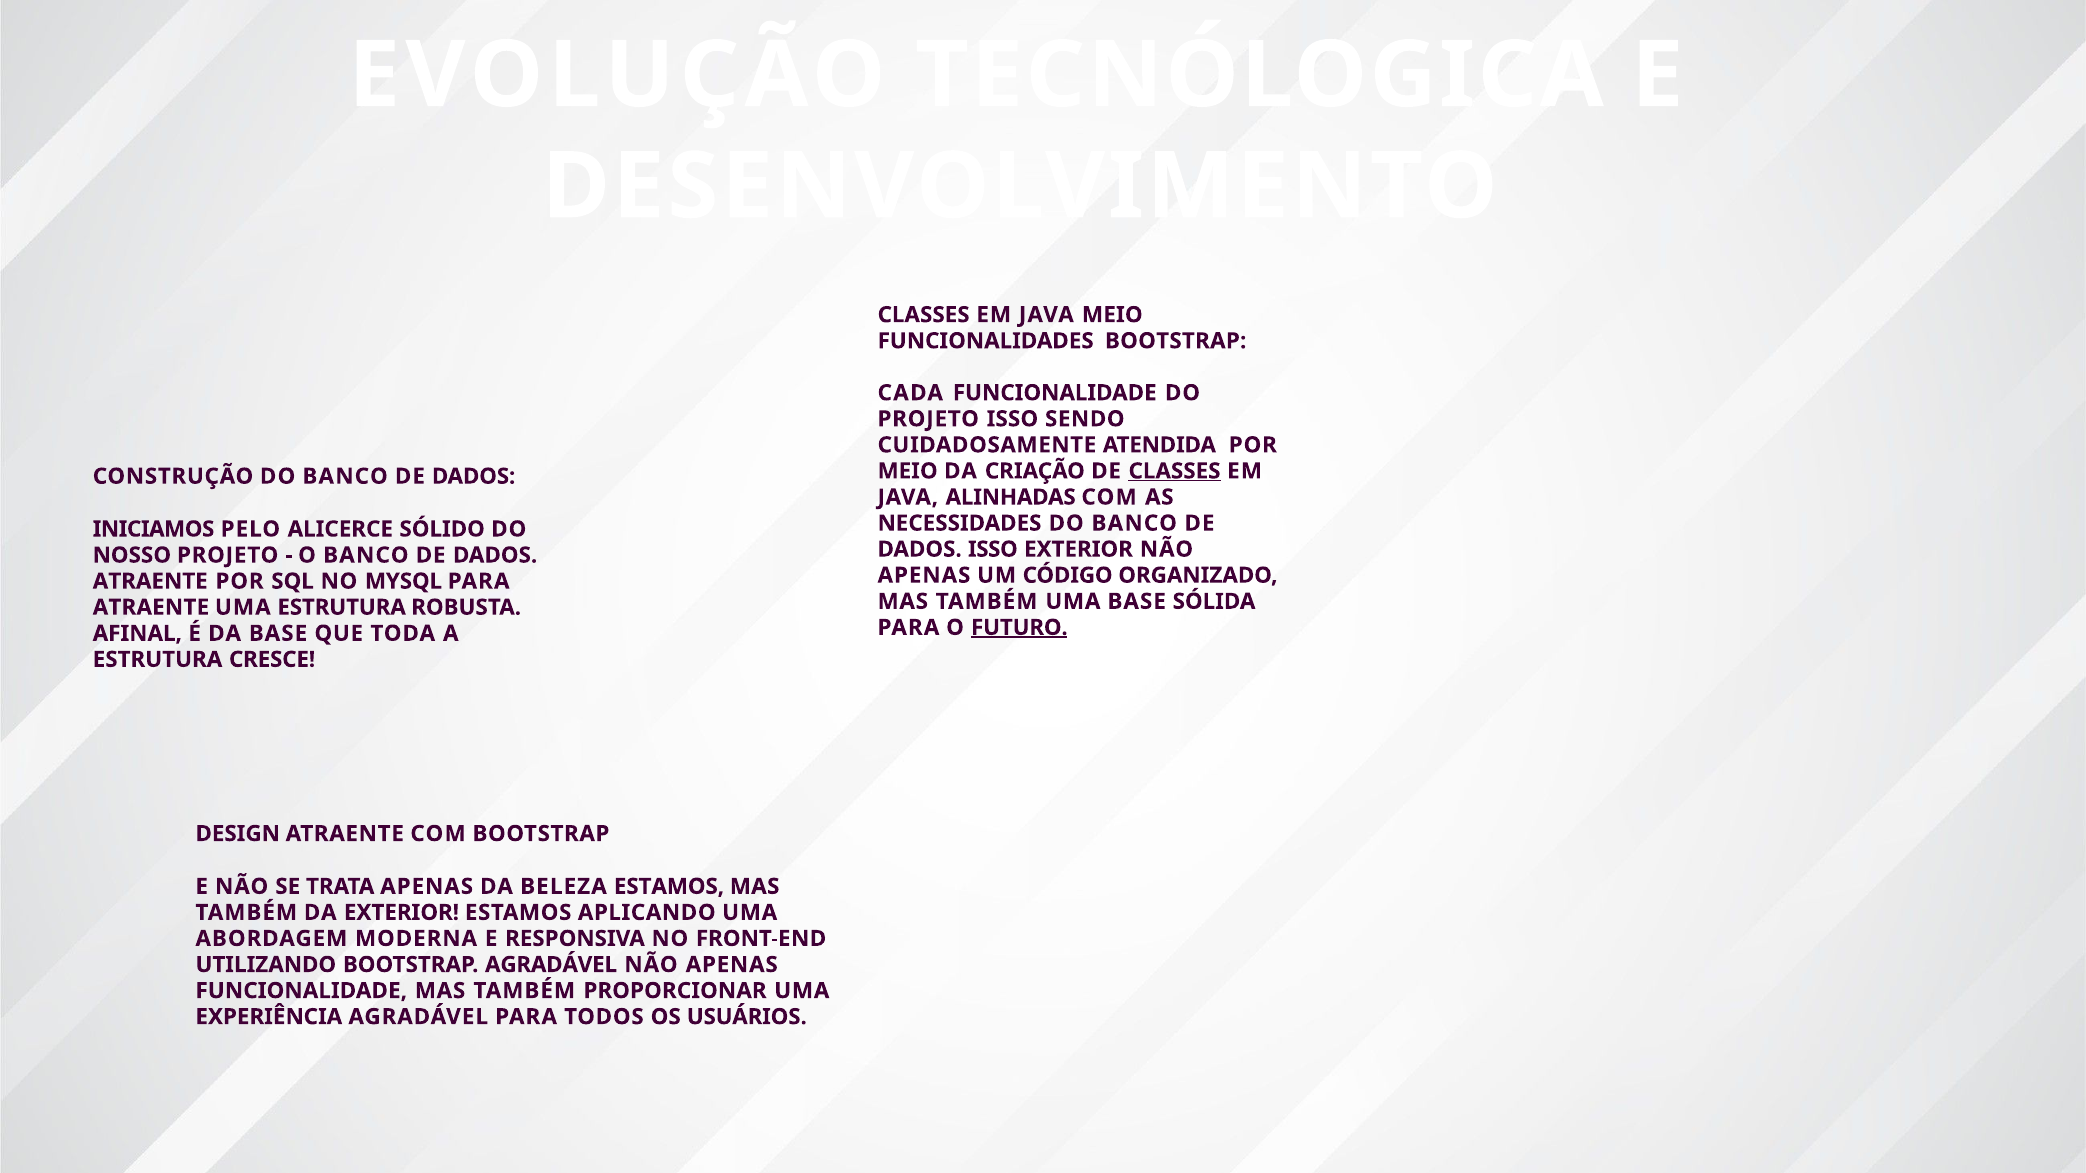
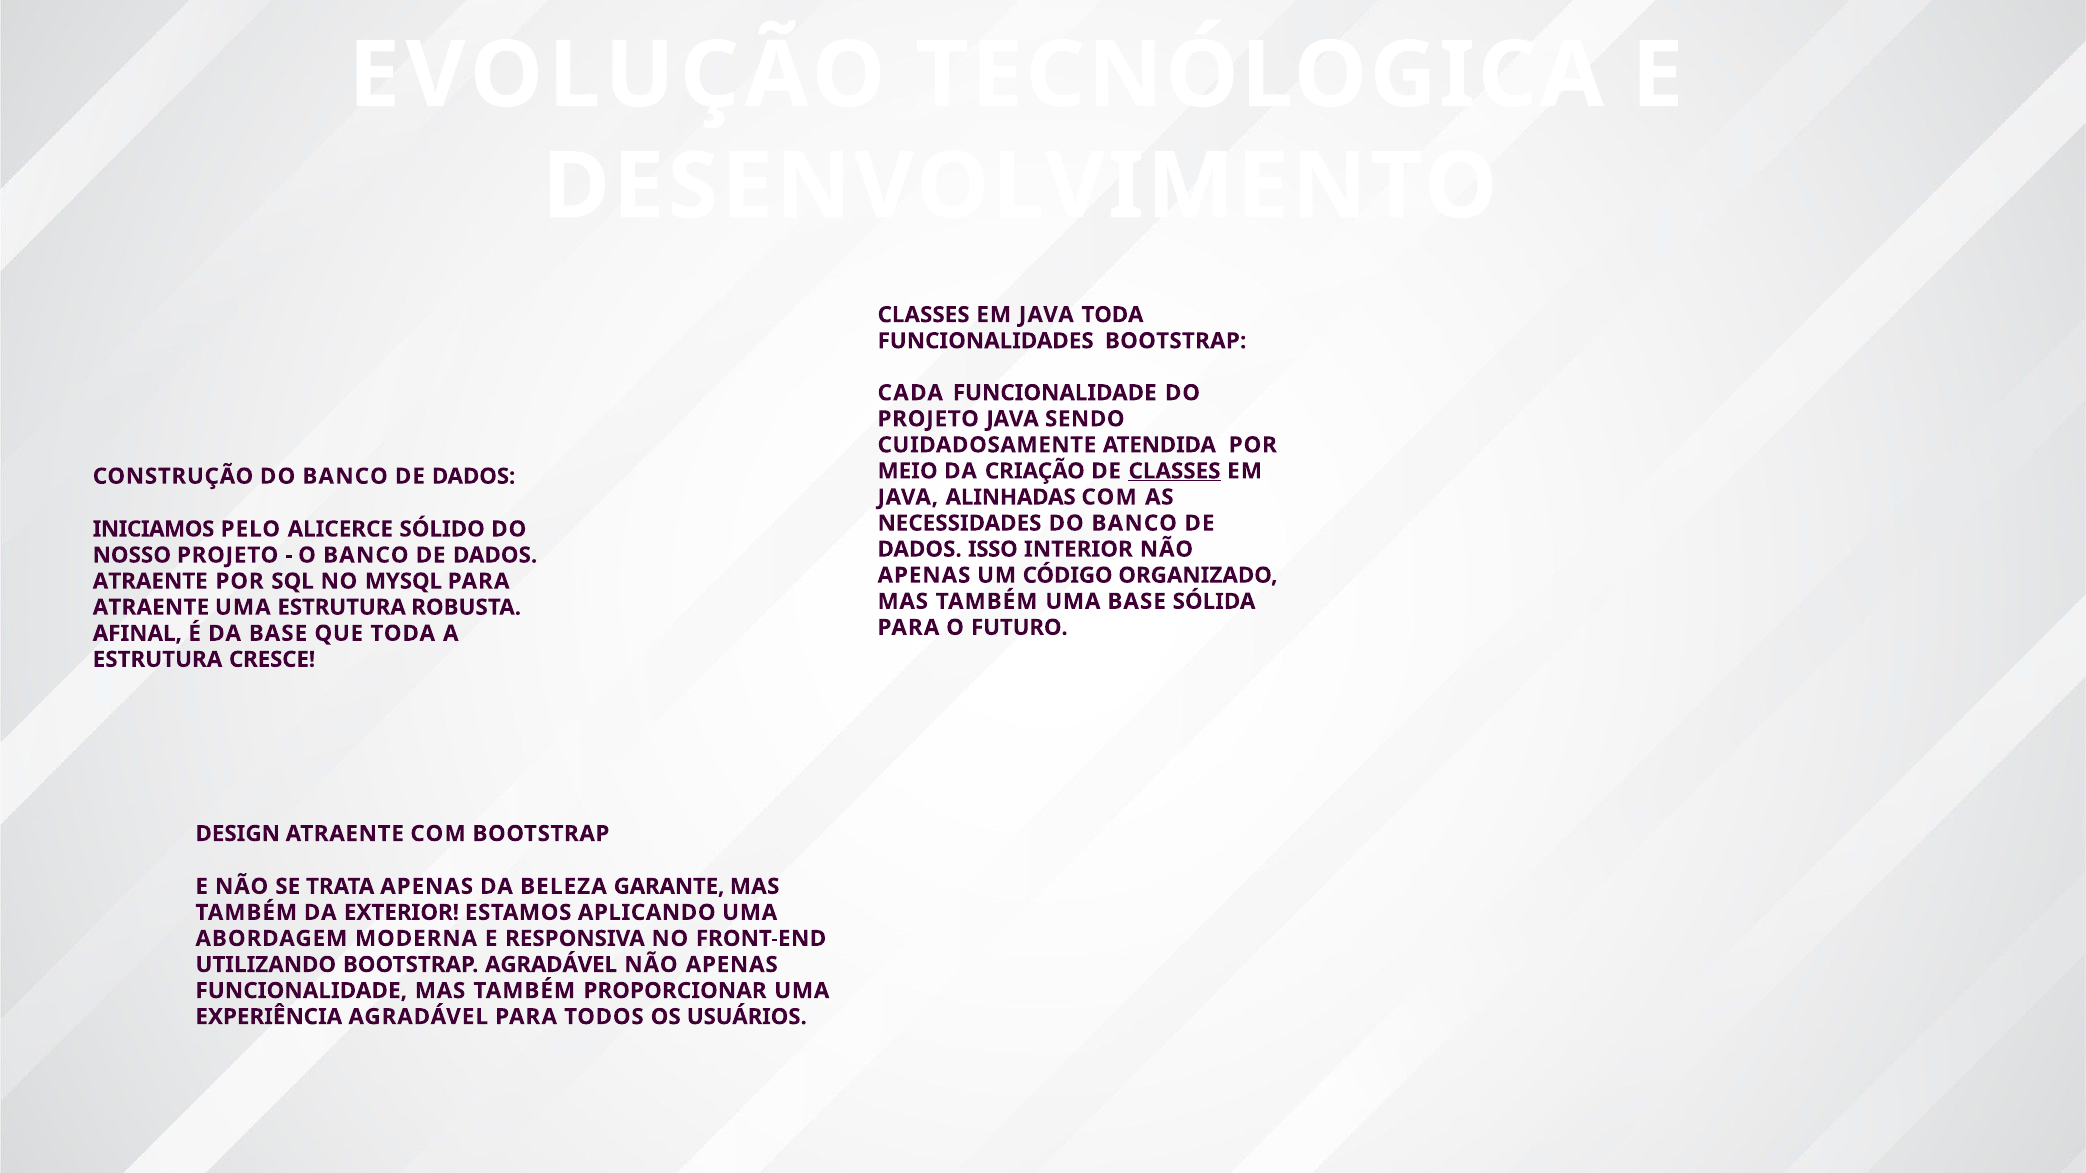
JAVA MEIO: MEIO -> TODA (1113, 315)
PROJETO ISSO: ISSO -> JAVA (1013, 419)
ISSO EXTERIOR: EXTERIOR -> INTERIOR (1078, 549)
FUTURO underline: present -> none (1019, 628)
BELEZA ESTAMOS: ESTAMOS -> GARANTE (669, 887)
